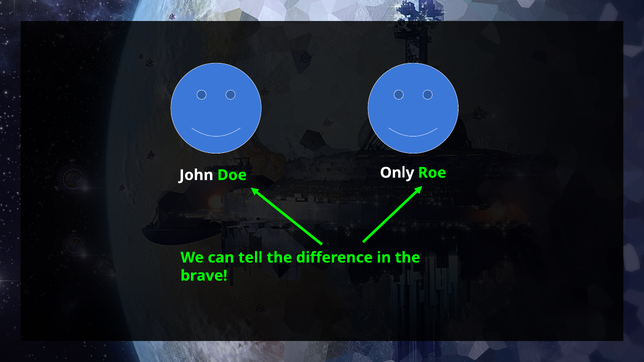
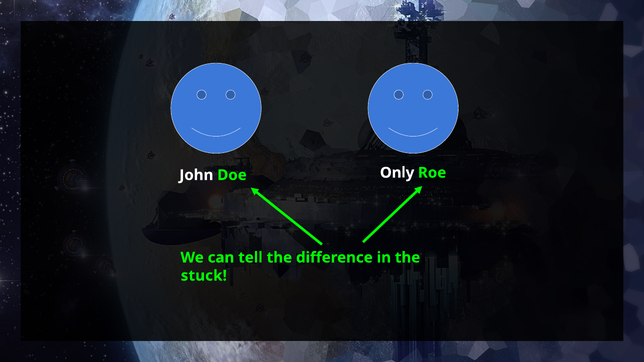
brave: brave -> stuck (204, 276)
